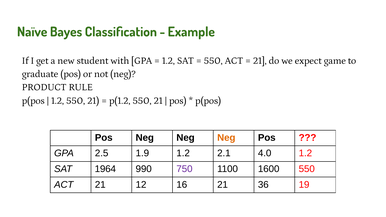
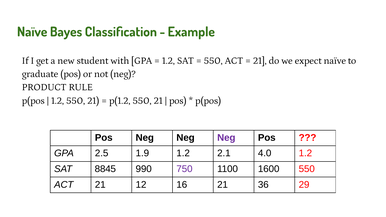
expect game: game -> naïve (335, 61)
Neg colour: orange -> purple (226, 138)
1964: 1964 -> 8845 (105, 169)
19: 19 -> 29 (304, 185)
